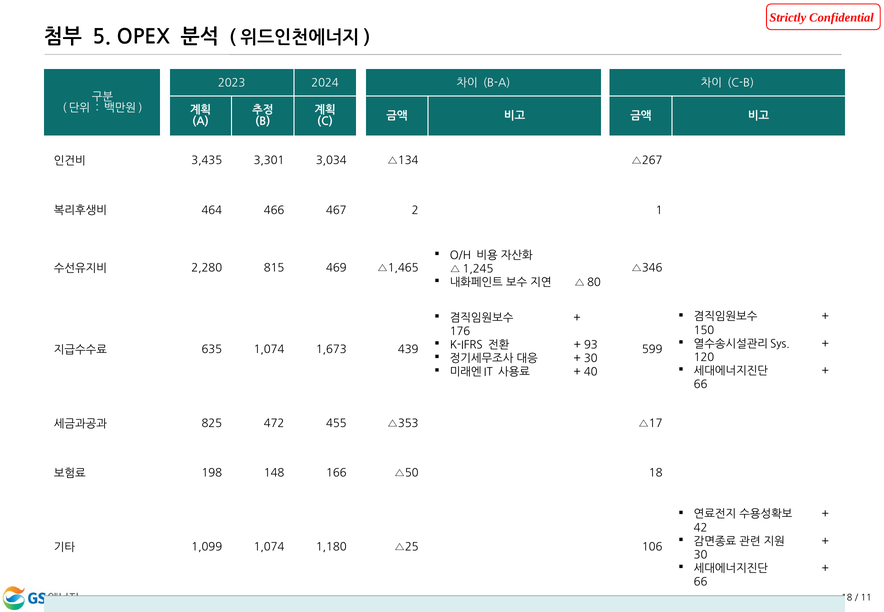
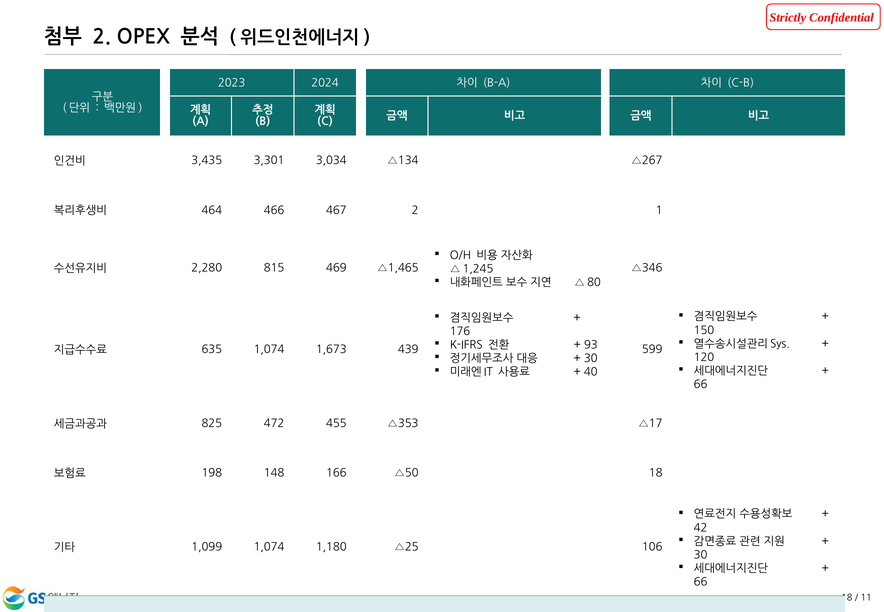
5: 5 -> 2 (102, 37)
